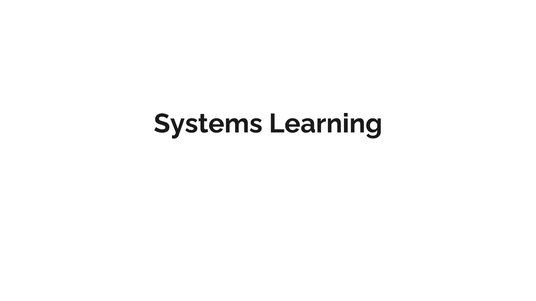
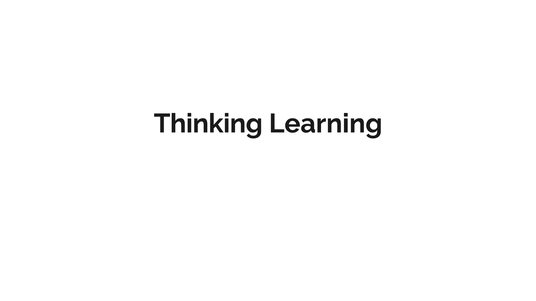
Systems: Systems -> Thinking (208, 124)
